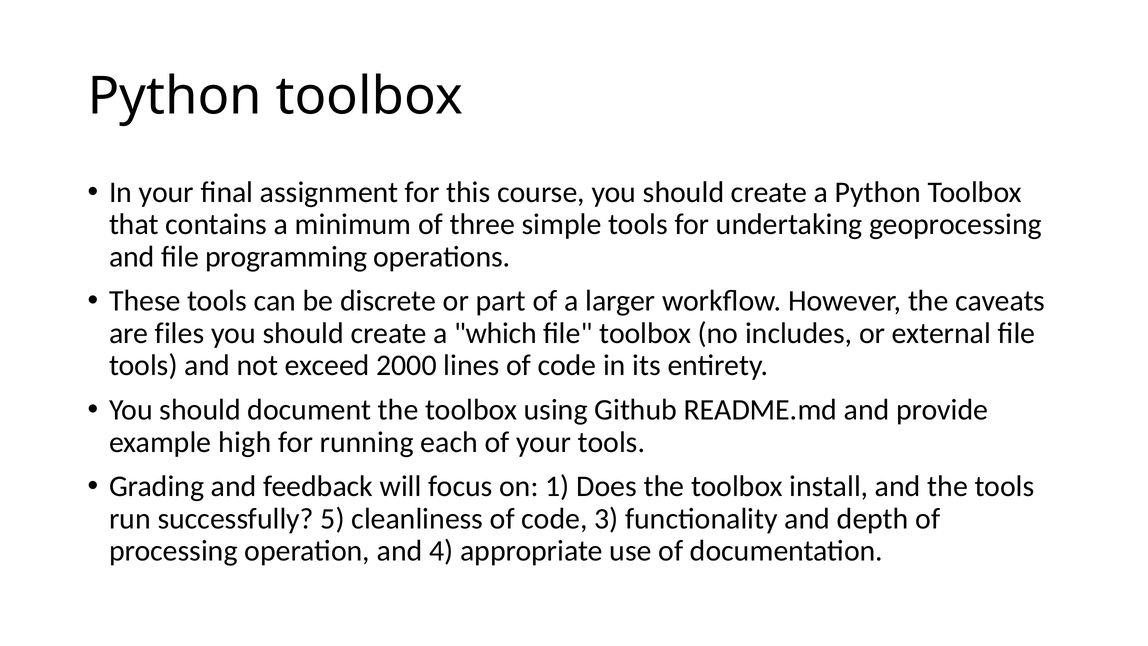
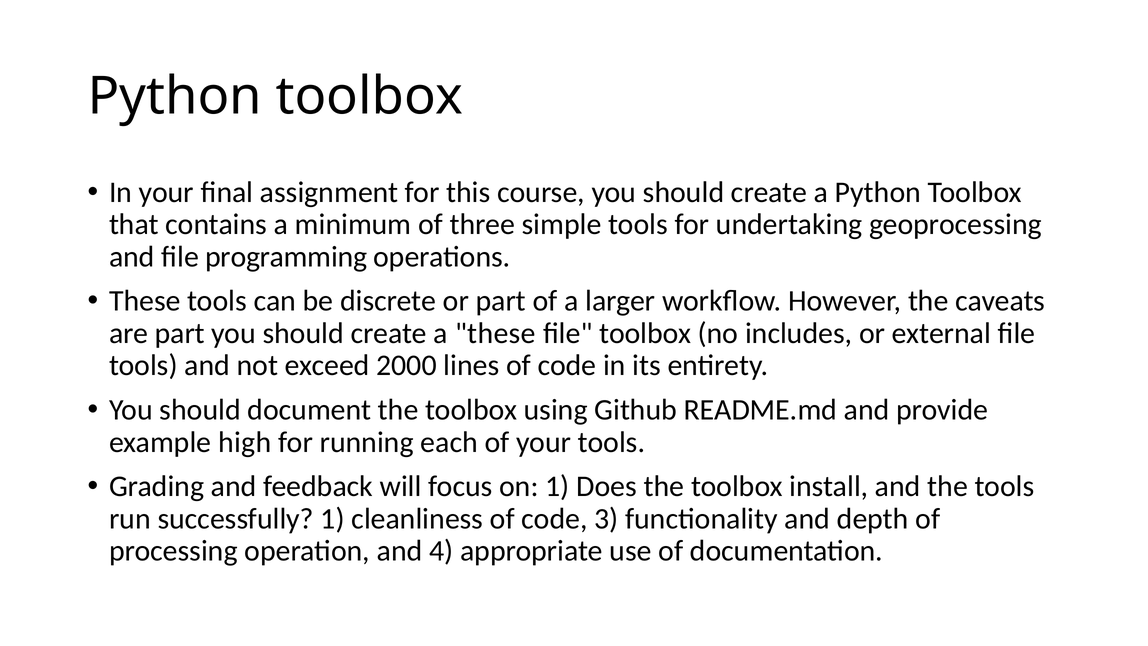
are files: files -> part (180, 333)
a which: which -> these (495, 333)
successfully 5: 5 -> 1 (333, 518)
